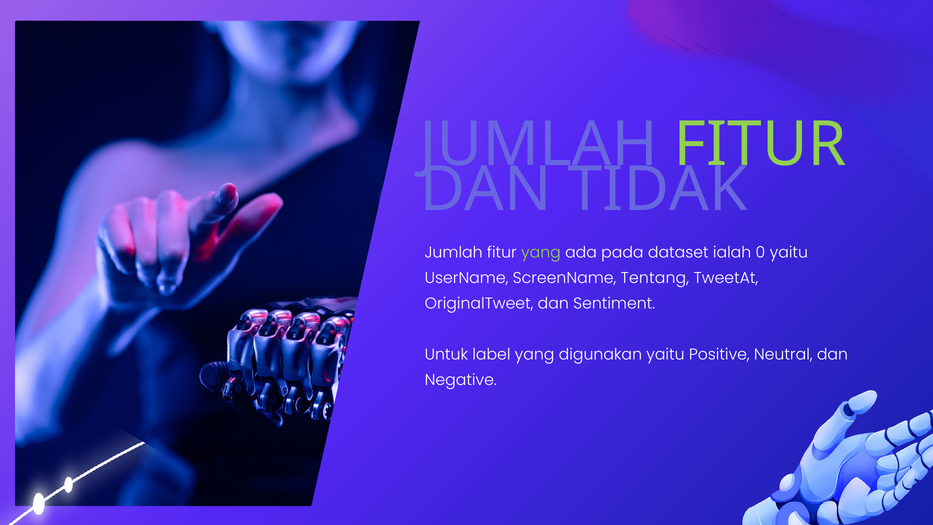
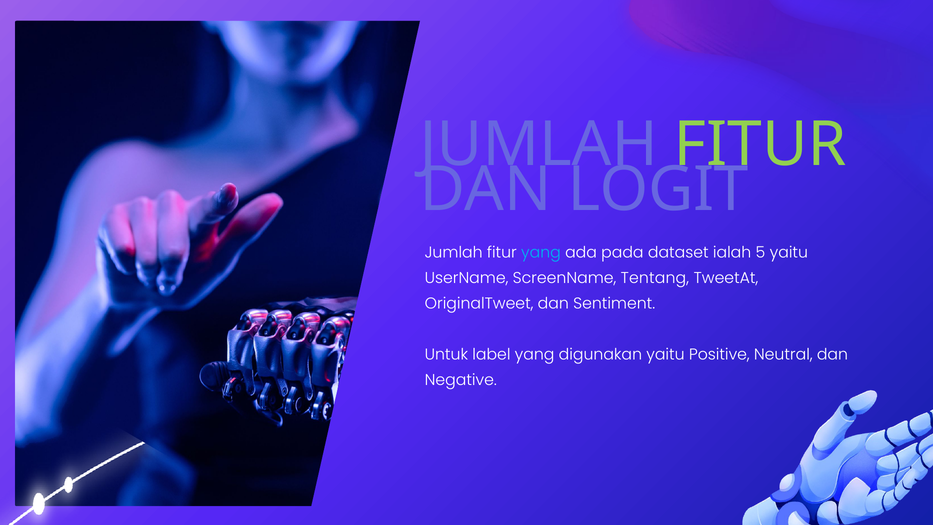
TIDAK: TIDAK -> LOGIT (658, 189)
yang colour: light green -> light blue (541, 253)
0: 0 -> 5 (760, 253)
